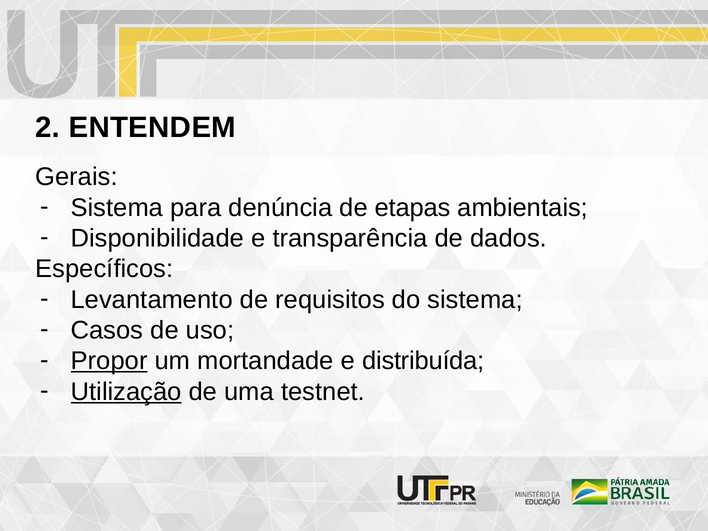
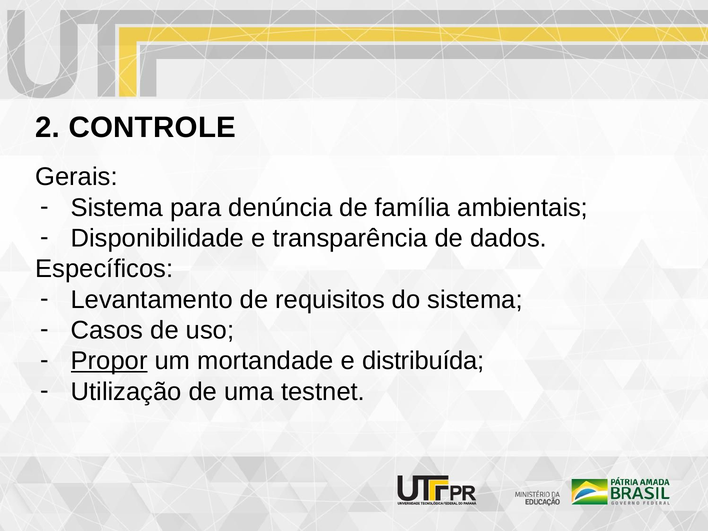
ENTENDEM: ENTENDEM -> CONTROLE (152, 128)
etapas: etapas -> família (413, 208)
Utilização underline: present -> none (126, 392)
